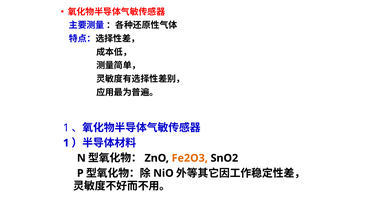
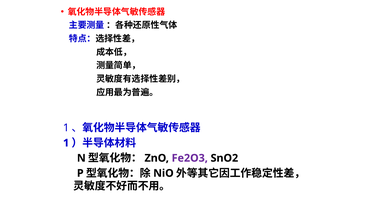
Fe2O3 colour: orange -> purple (190, 158)
